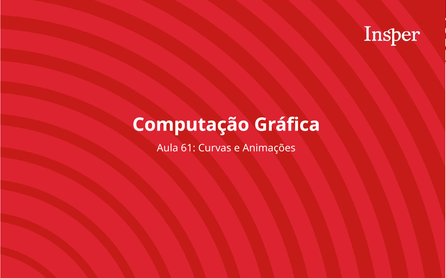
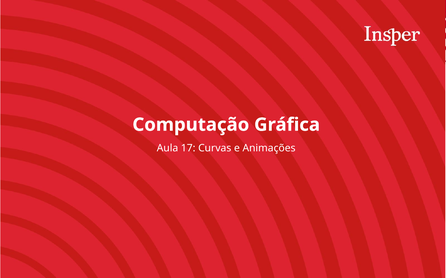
61: 61 -> 17 (188, 149)
